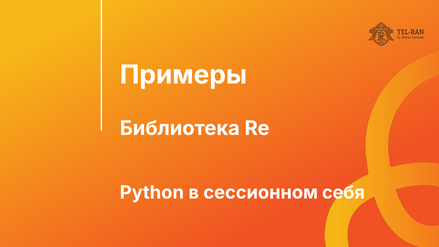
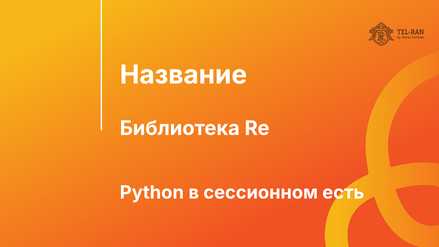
Примеры: Примеры -> Название (183, 75)
себя: себя -> есть (343, 192)
